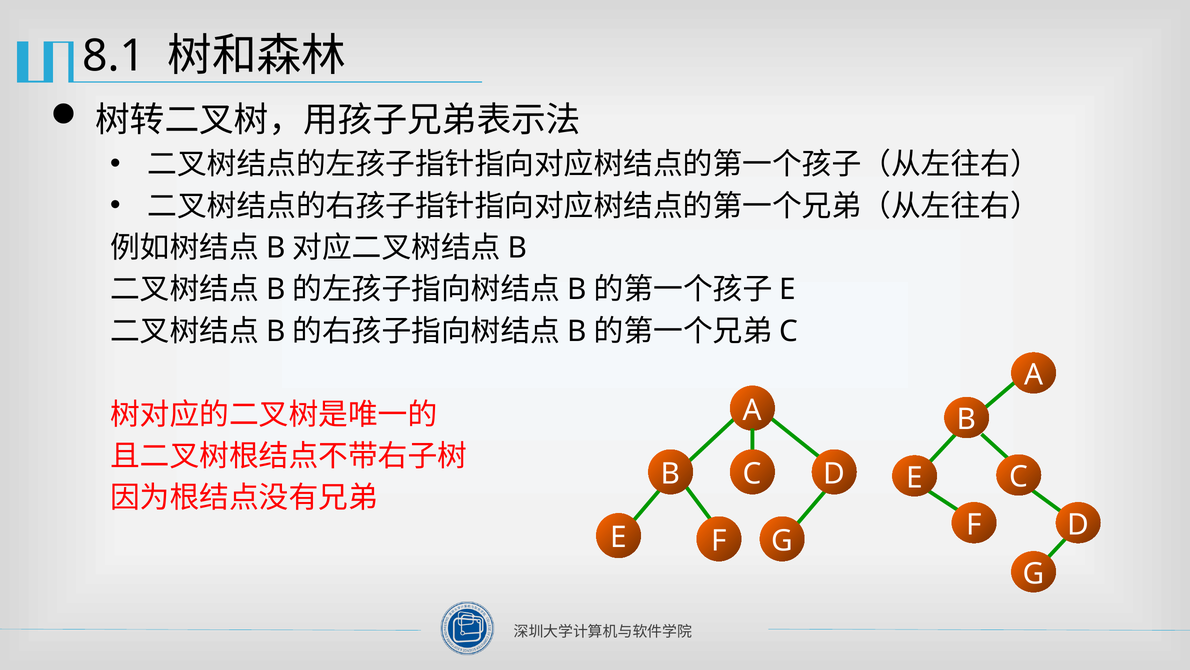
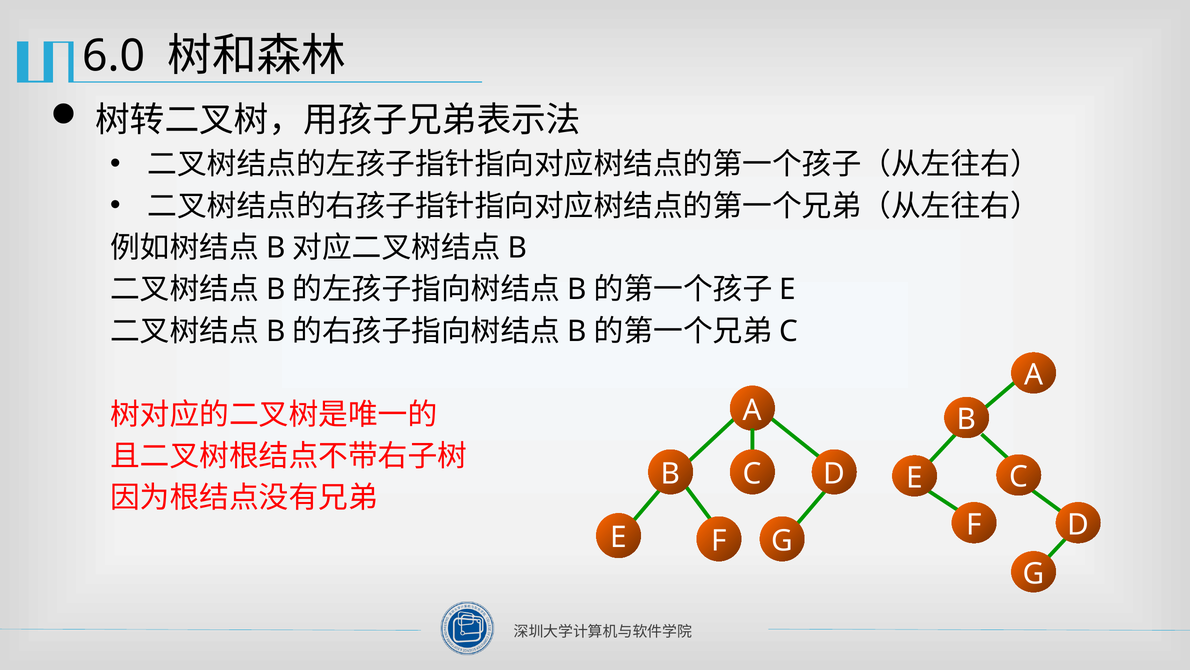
8.1: 8.1 -> 6.0 (114, 56)
